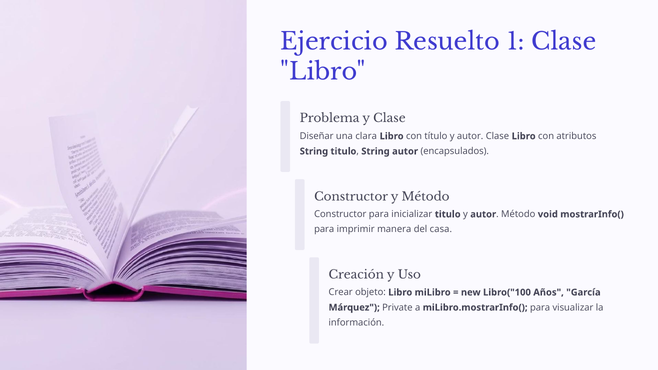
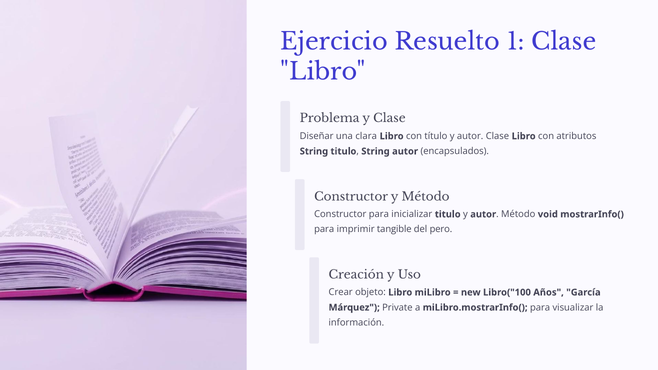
manera: manera -> tangible (394, 229)
casa: casa -> pero (441, 229)
